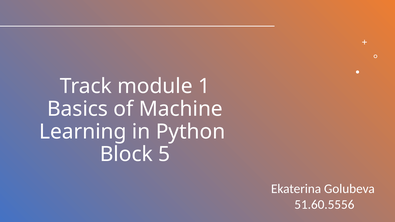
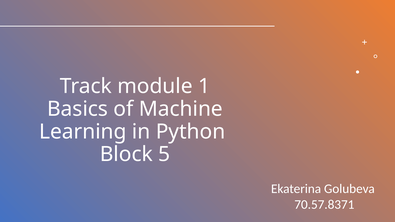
51.60.5556: 51.60.5556 -> 70.57.8371 (324, 205)
